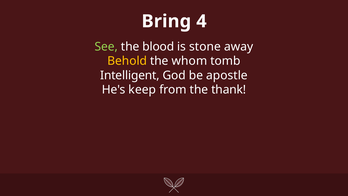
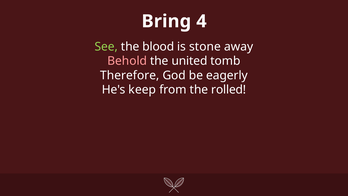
Behold colour: yellow -> pink (127, 61)
whom: whom -> united (190, 61)
Intelligent: Intelligent -> Therefore (130, 75)
apostle: apostle -> eagerly (227, 75)
thank: thank -> rolled (229, 90)
